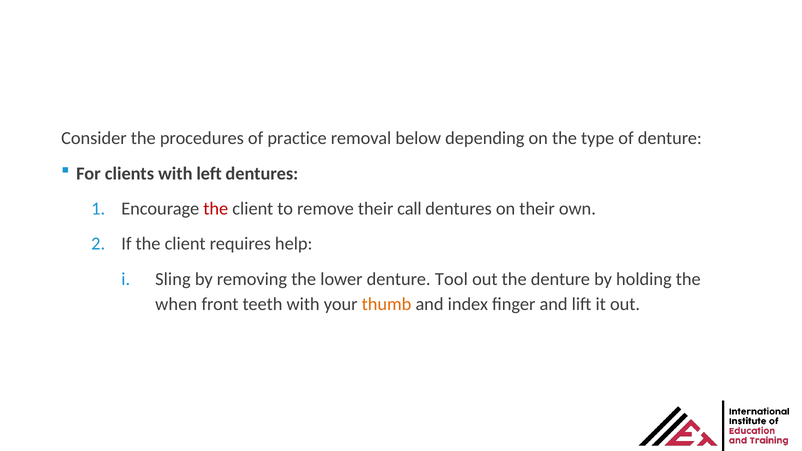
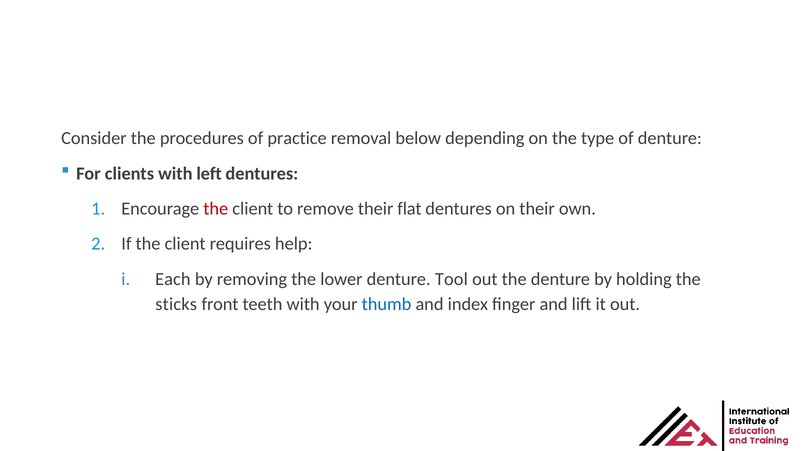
call: call -> flat (409, 209)
Sling: Sling -> Each (173, 279)
when: when -> sticks (176, 304)
thumb colour: orange -> blue (387, 304)
